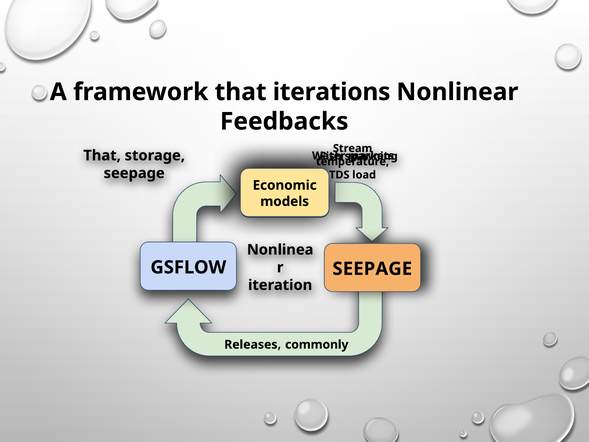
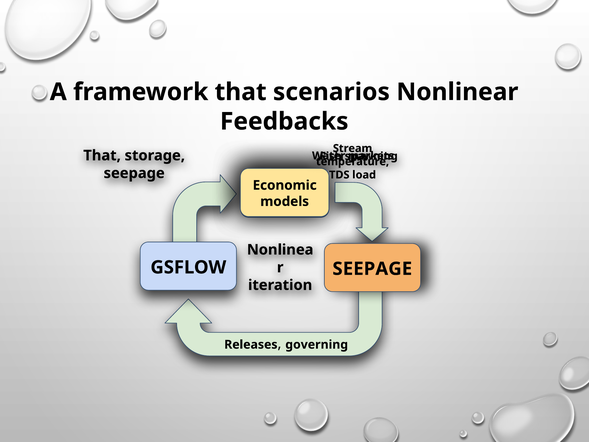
iterations: iterations -> scenarios (331, 92)
commonly: commonly -> governing (317, 344)
